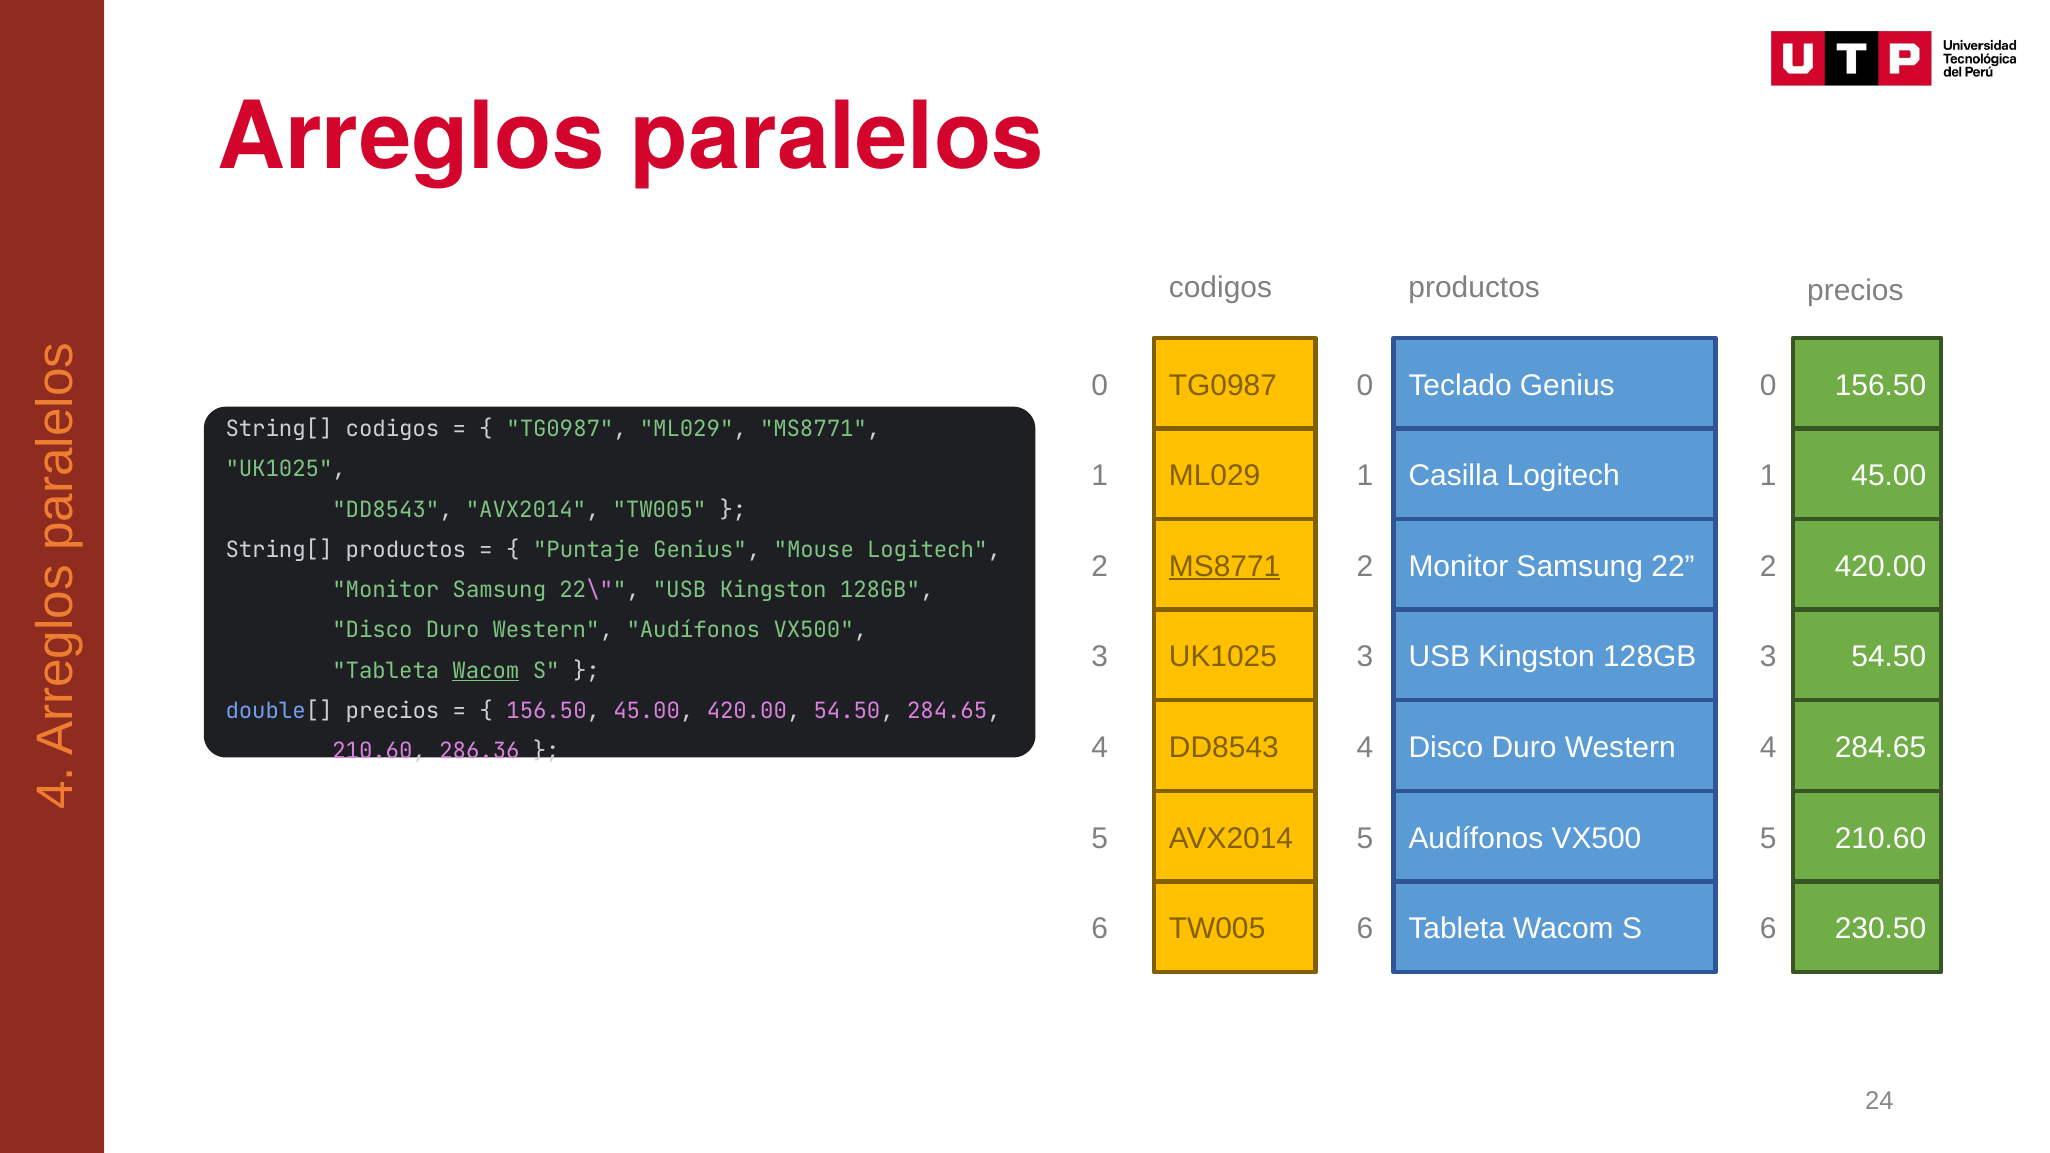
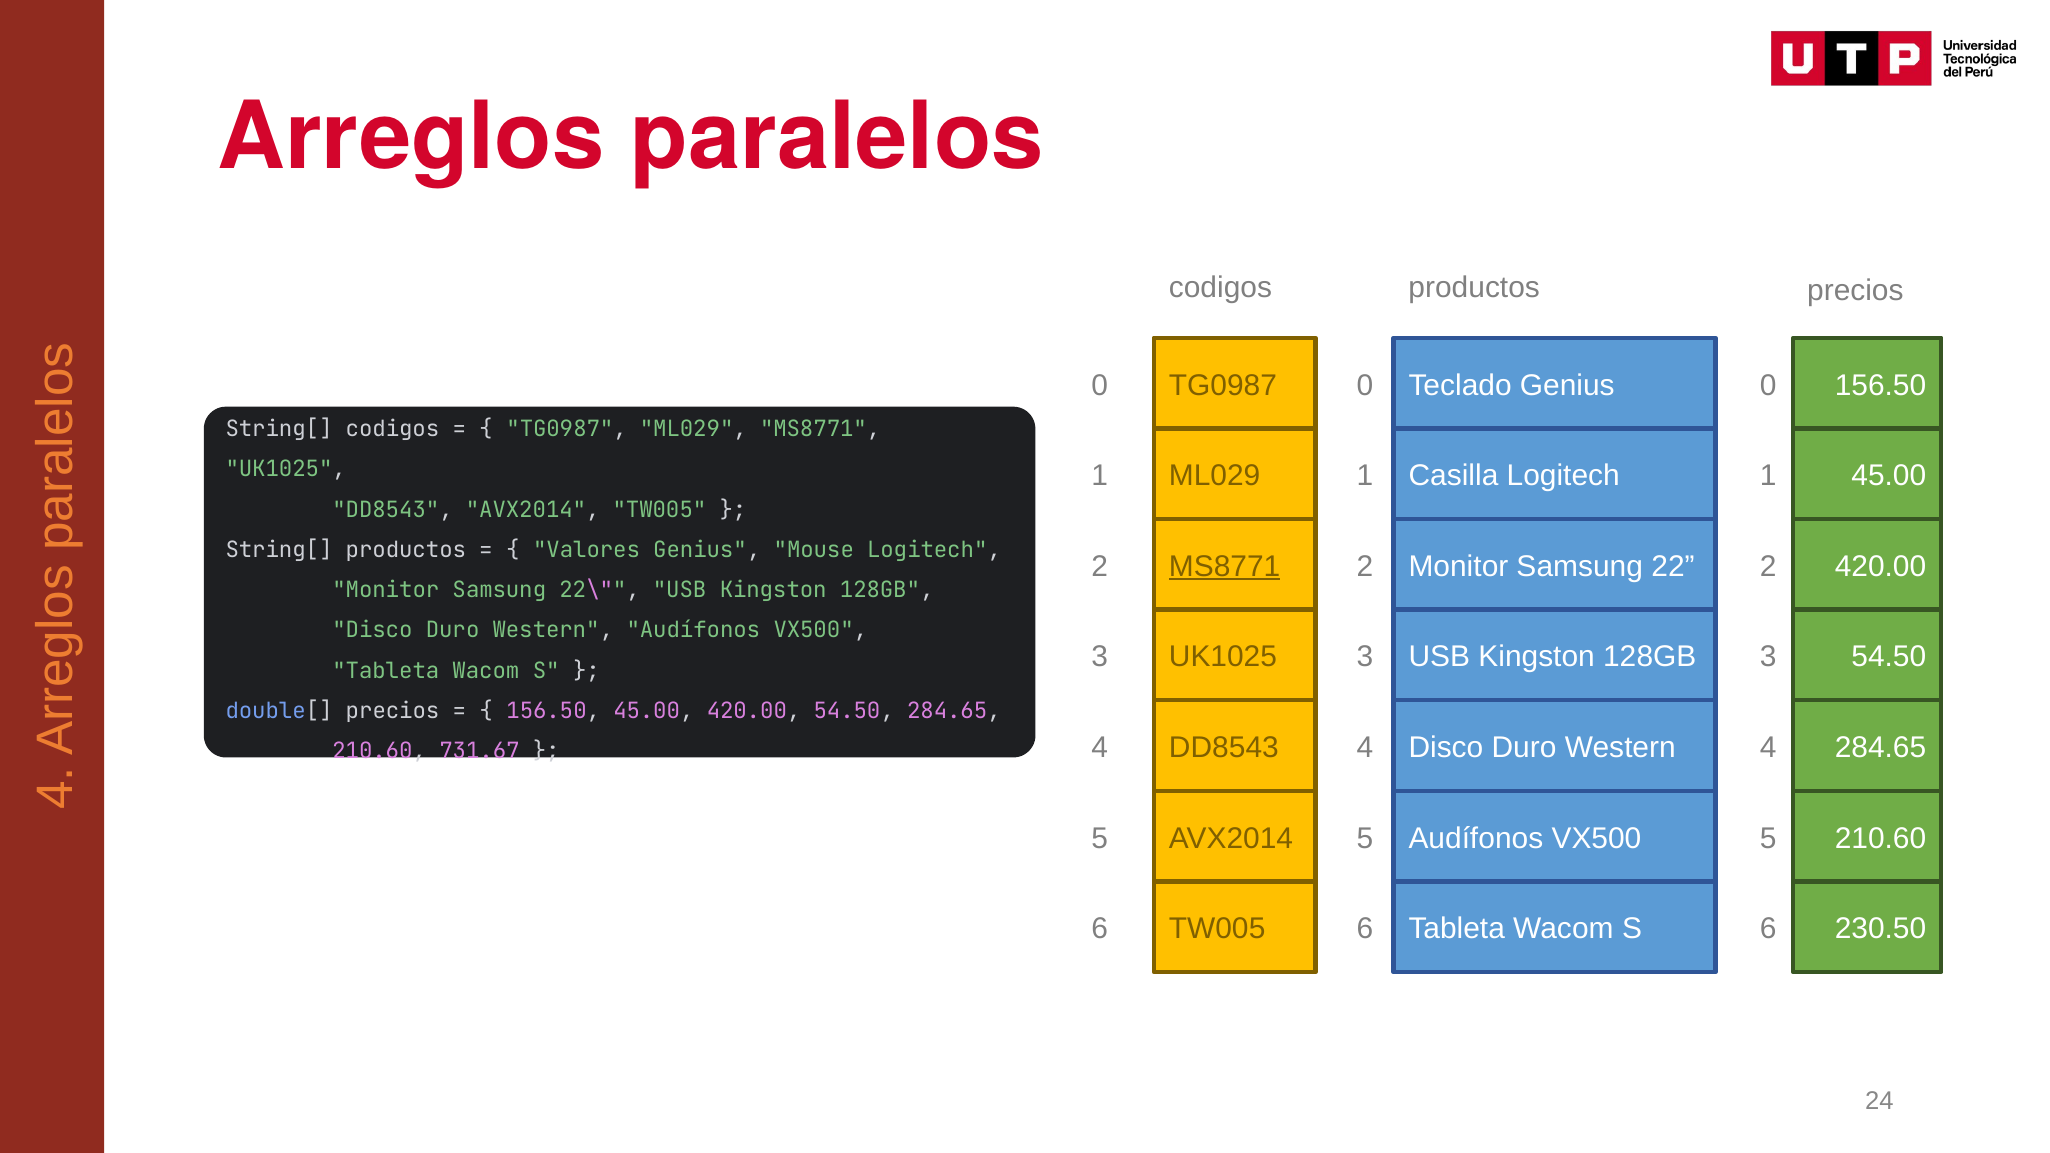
Puntaje: Puntaje -> Valores (587, 550)
Wacom underline: present -> none (486, 671)
286.36: 286.36 -> 731.67 (479, 752)
